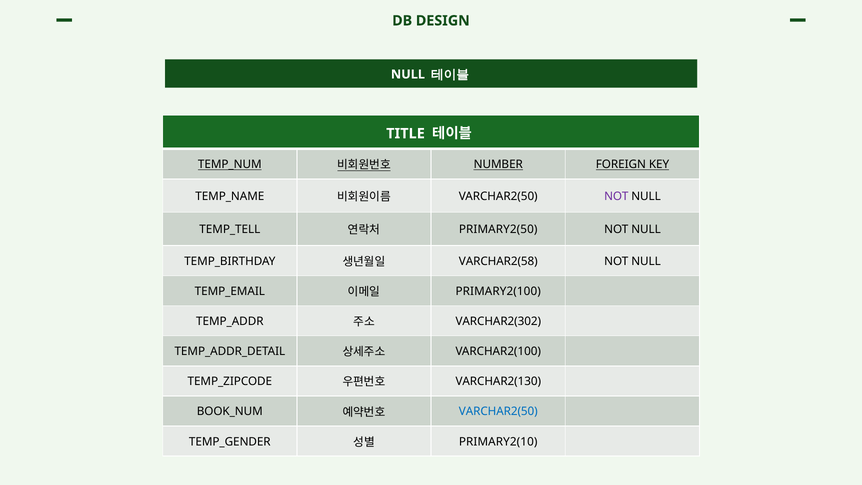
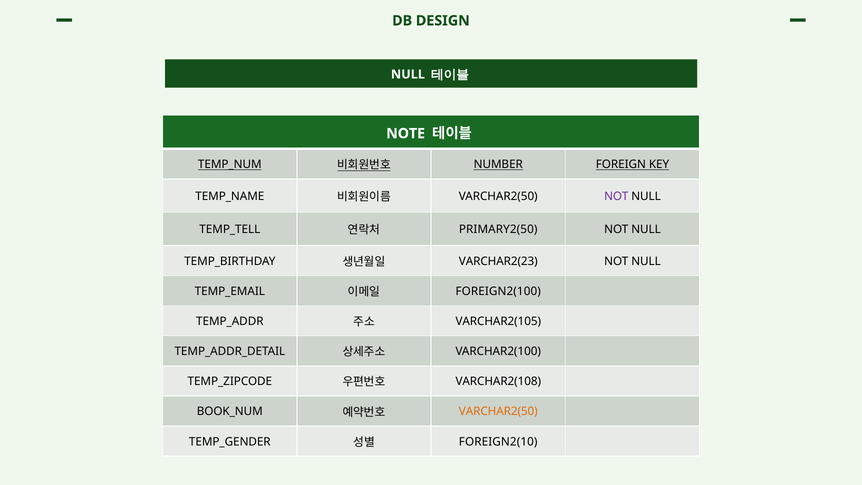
TITLE: TITLE -> NOTE (406, 133)
VARCHAR2(58: VARCHAR2(58 -> VARCHAR2(23 (498, 261)
PRIMARY2(100: PRIMARY2(100 -> FOREIGN2(100 (498, 291)
VARCHAR2(302: VARCHAR2(302 -> VARCHAR2(105 (498, 321)
VARCHAR2(130: VARCHAR2(130 -> VARCHAR2(108 (498, 381)
VARCHAR2(50 colour: blue -> orange (498, 411)
PRIMARY2(10: PRIMARY2(10 -> FOREIGN2(10 (498, 442)
